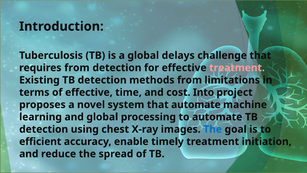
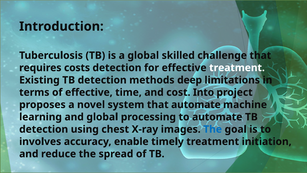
delays: delays -> skilled (178, 55)
requires from: from -> costs (77, 68)
treatment colour: pink -> white (237, 68)
methods from: from -> deep (190, 80)
efficient: efficient -> involves (40, 141)
